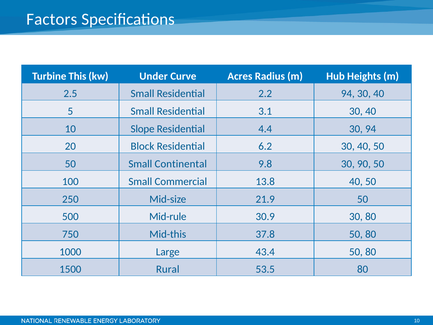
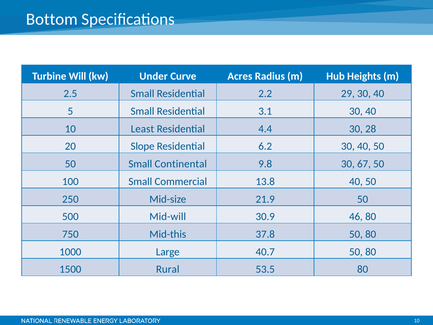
Factors: Factors -> Bottom (52, 19)
This: This -> Will (77, 76)
2.2 94: 94 -> 29 (348, 94)
Slope: Slope -> Least (142, 129)
30 94: 94 -> 28 (371, 129)
Block: Block -> Slope (143, 146)
90: 90 -> 67 (364, 164)
Mid-rule: Mid-rule -> Mid-will (168, 217)
30.9 30: 30 -> 46 (356, 217)
43.4: 43.4 -> 40.7 (265, 252)
